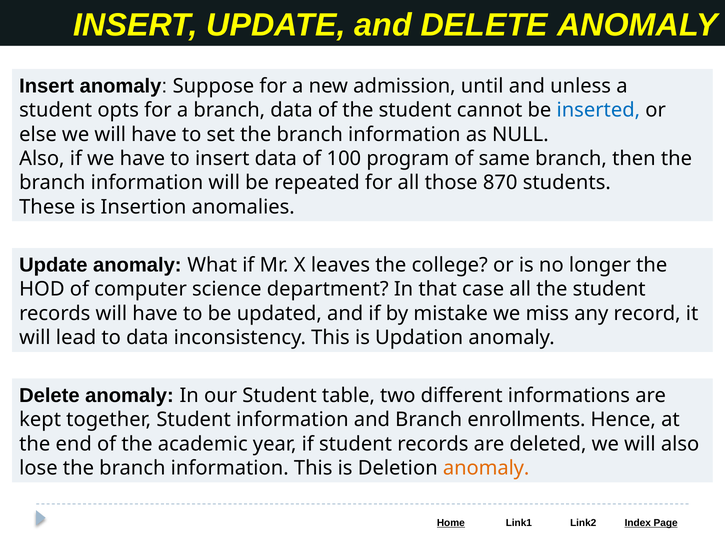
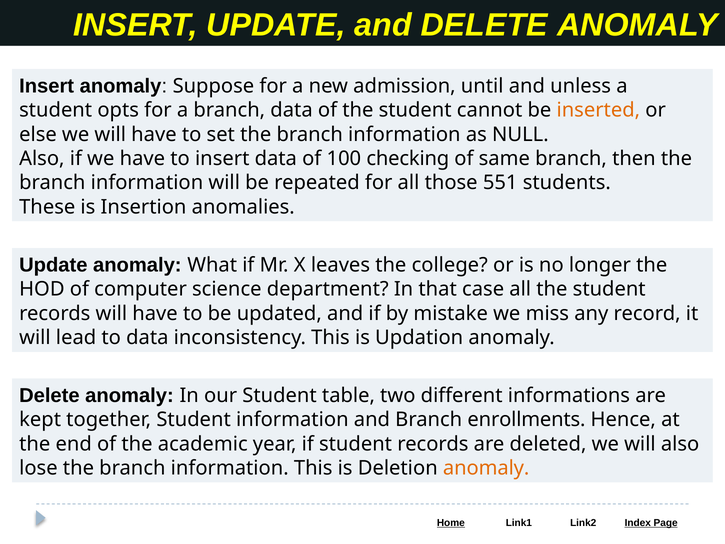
inserted colour: blue -> orange (598, 110)
program: program -> checking (408, 158)
870: 870 -> 551 (500, 183)
